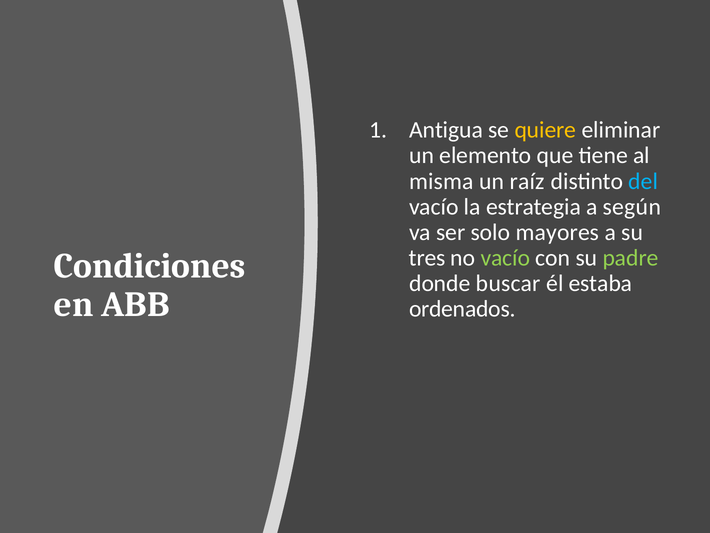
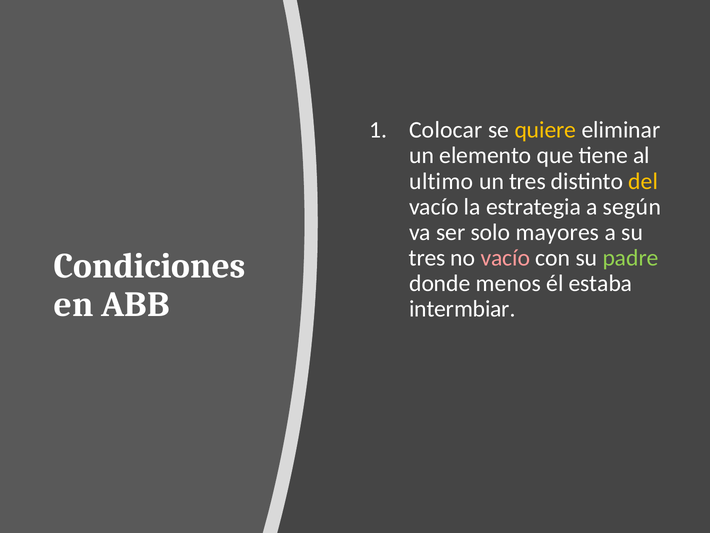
Antigua: Antigua -> Colocar (446, 130)
misma: misma -> ultimo (441, 181)
un raíz: raíz -> tres (528, 181)
del colour: light blue -> yellow (643, 181)
vacío colour: light green -> pink (505, 258)
buscar: buscar -> menos (508, 283)
ordenados: ordenados -> intermbiar (462, 309)
